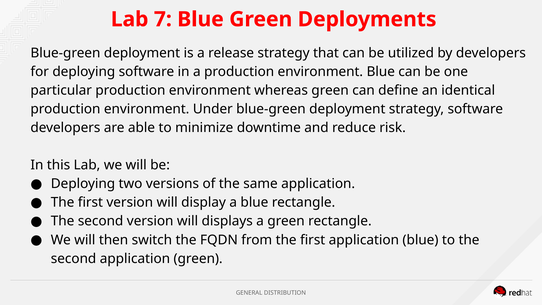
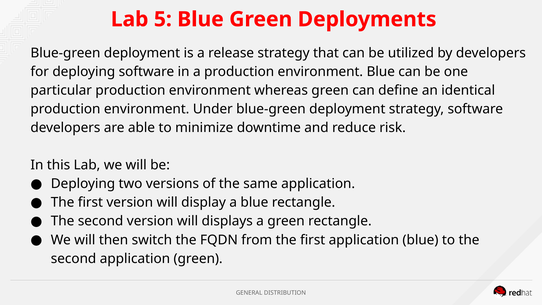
7: 7 -> 5 (163, 19)
